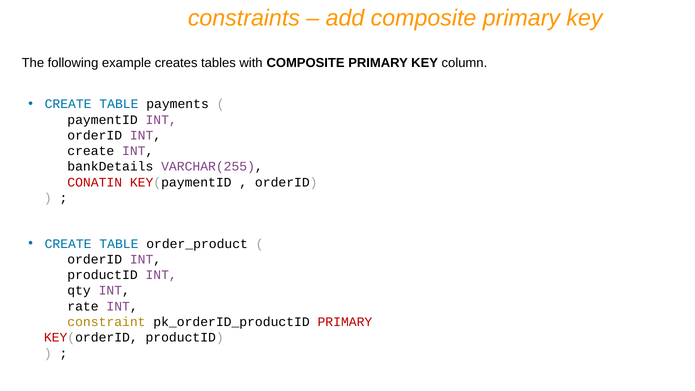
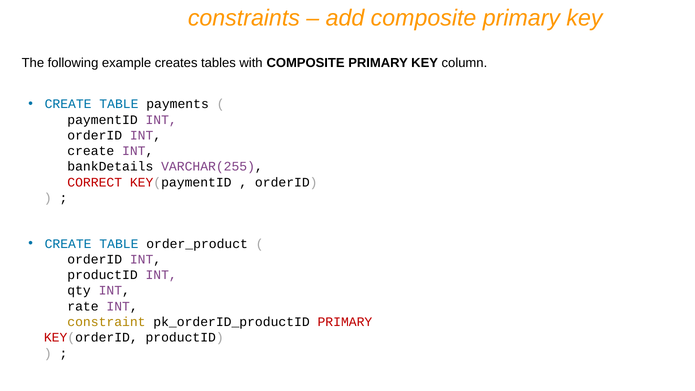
CONATIN: CONATIN -> CORRECT (95, 182)
